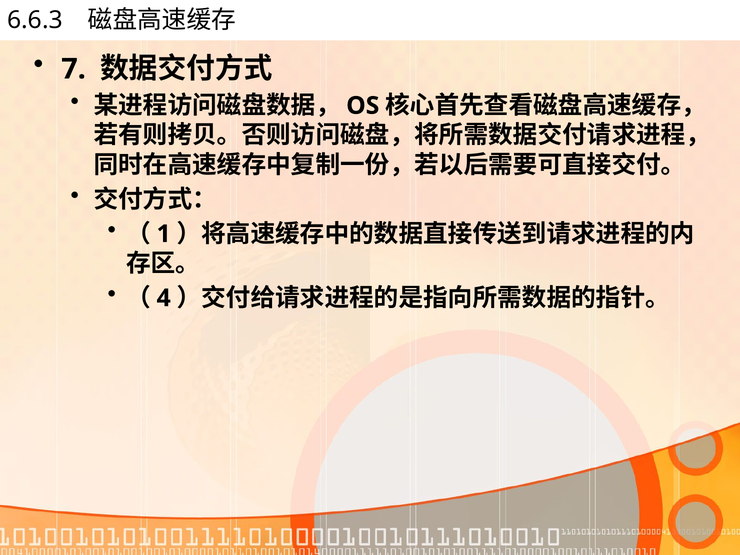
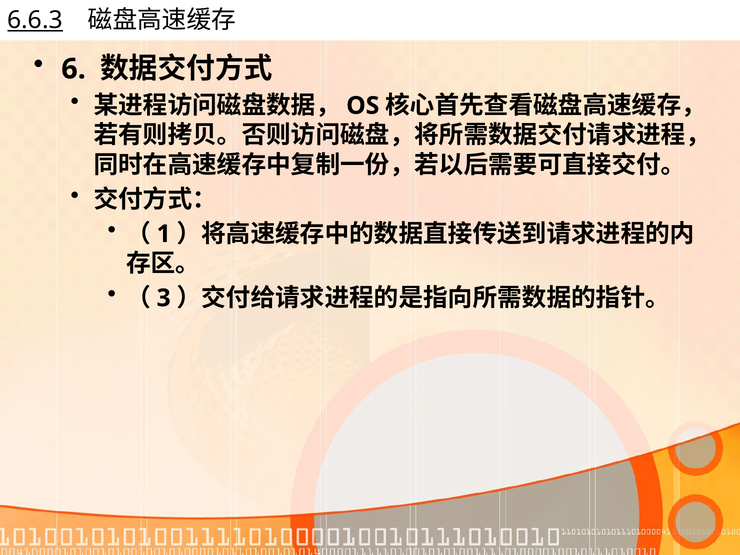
6.6.3 underline: none -> present (35, 20)
7: 7 -> 6 (74, 69)
4: 4 -> 3 (164, 298)
